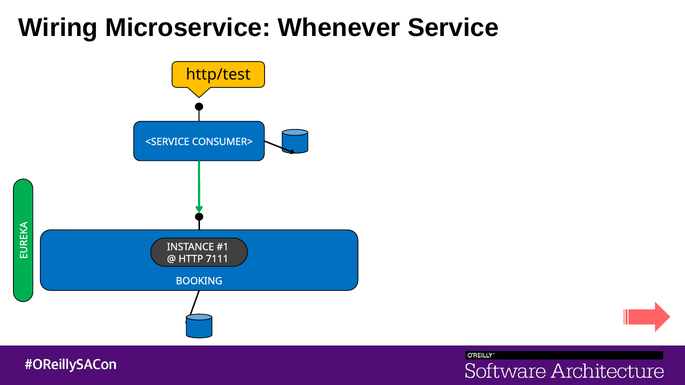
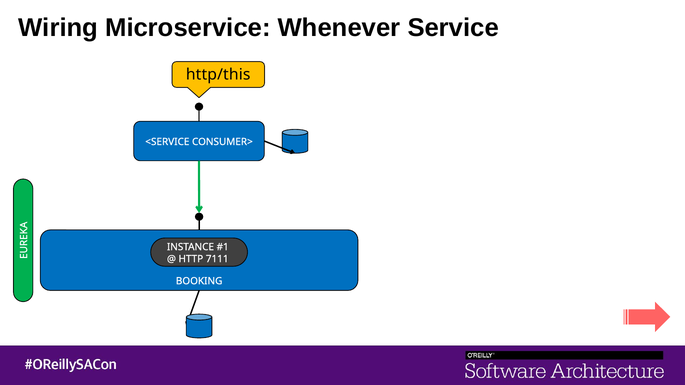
http/test: http/test -> http/this (218, 75)
